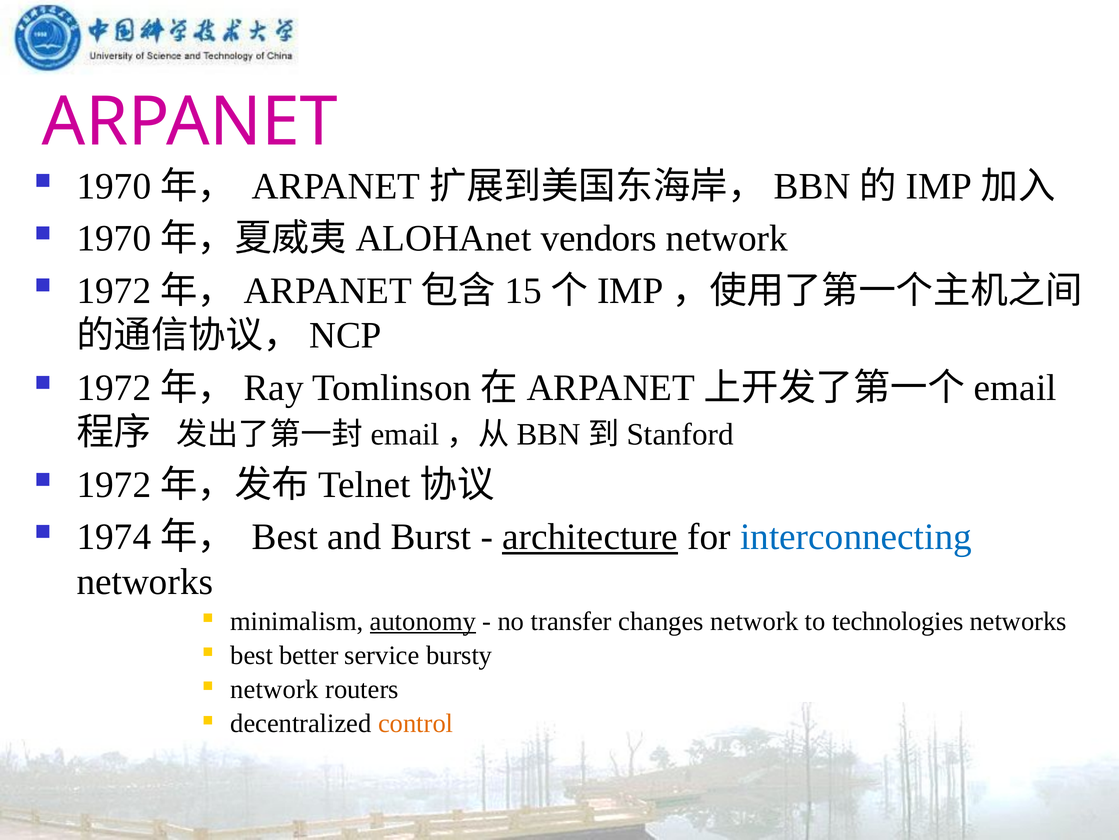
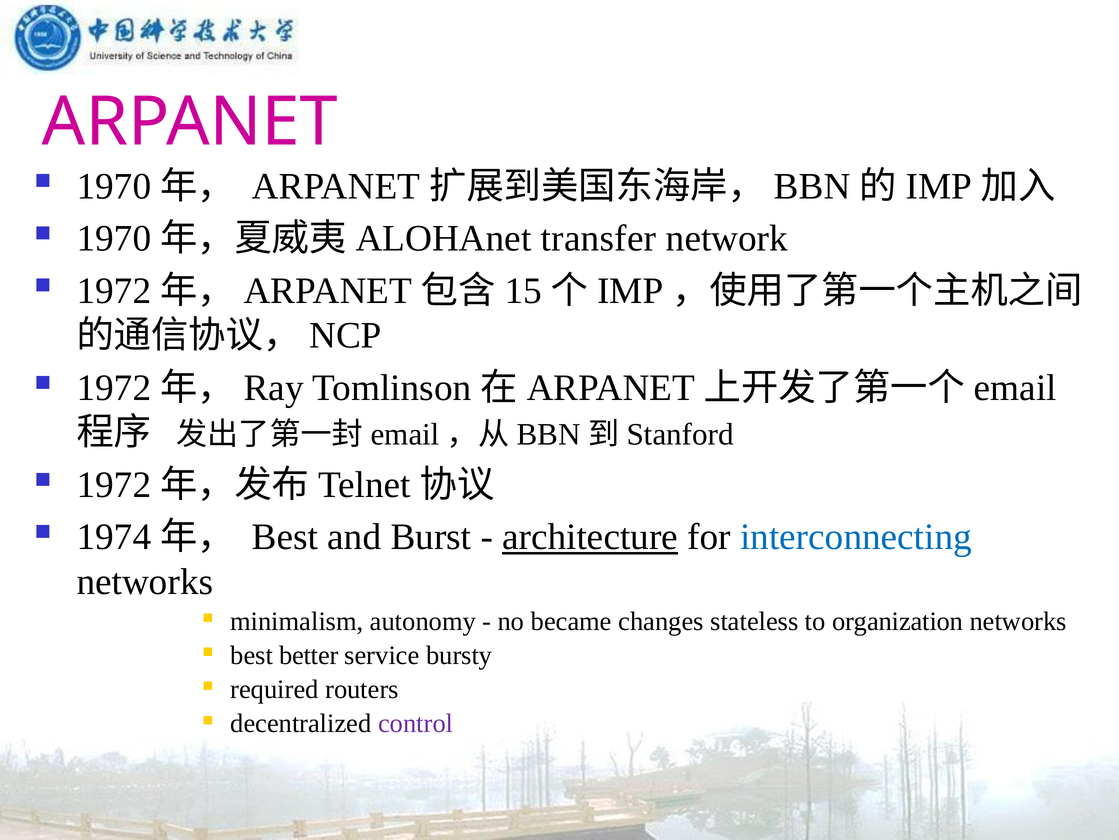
vendors: vendors -> transfer (599, 238)
autonomy underline: present -> none (423, 621)
transfer: transfer -> became (571, 621)
changes network: network -> stateless (754, 621)
technologies: technologies -> organization (898, 621)
network: network -> required (274, 689)
control colour: orange -> purple (416, 723)
